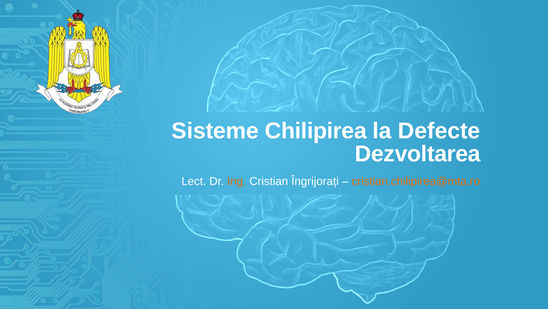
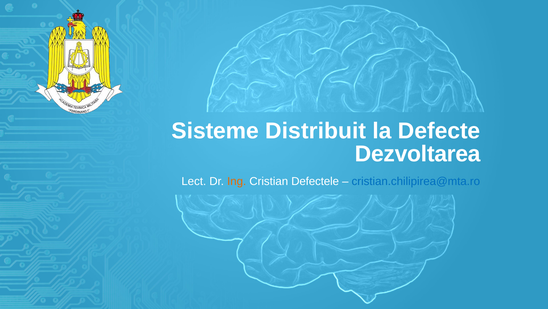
Chilipirea: Chilipirea -> Distribuit (316, 131)
Îngrijorați: Îngrijorați -> Defectele (315, 181)
cristian.chilipirea@mta.ro colour: orange -> blue (416, 181)
